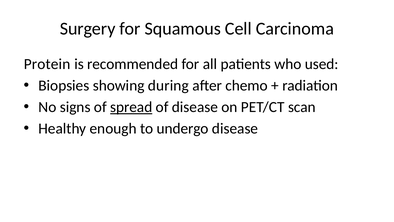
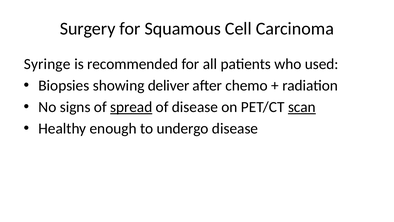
Protein: Protein -> Syringe (47, 64)
during: during -> deliver (169, 85)
scan underline: none -> present (302, 107)
